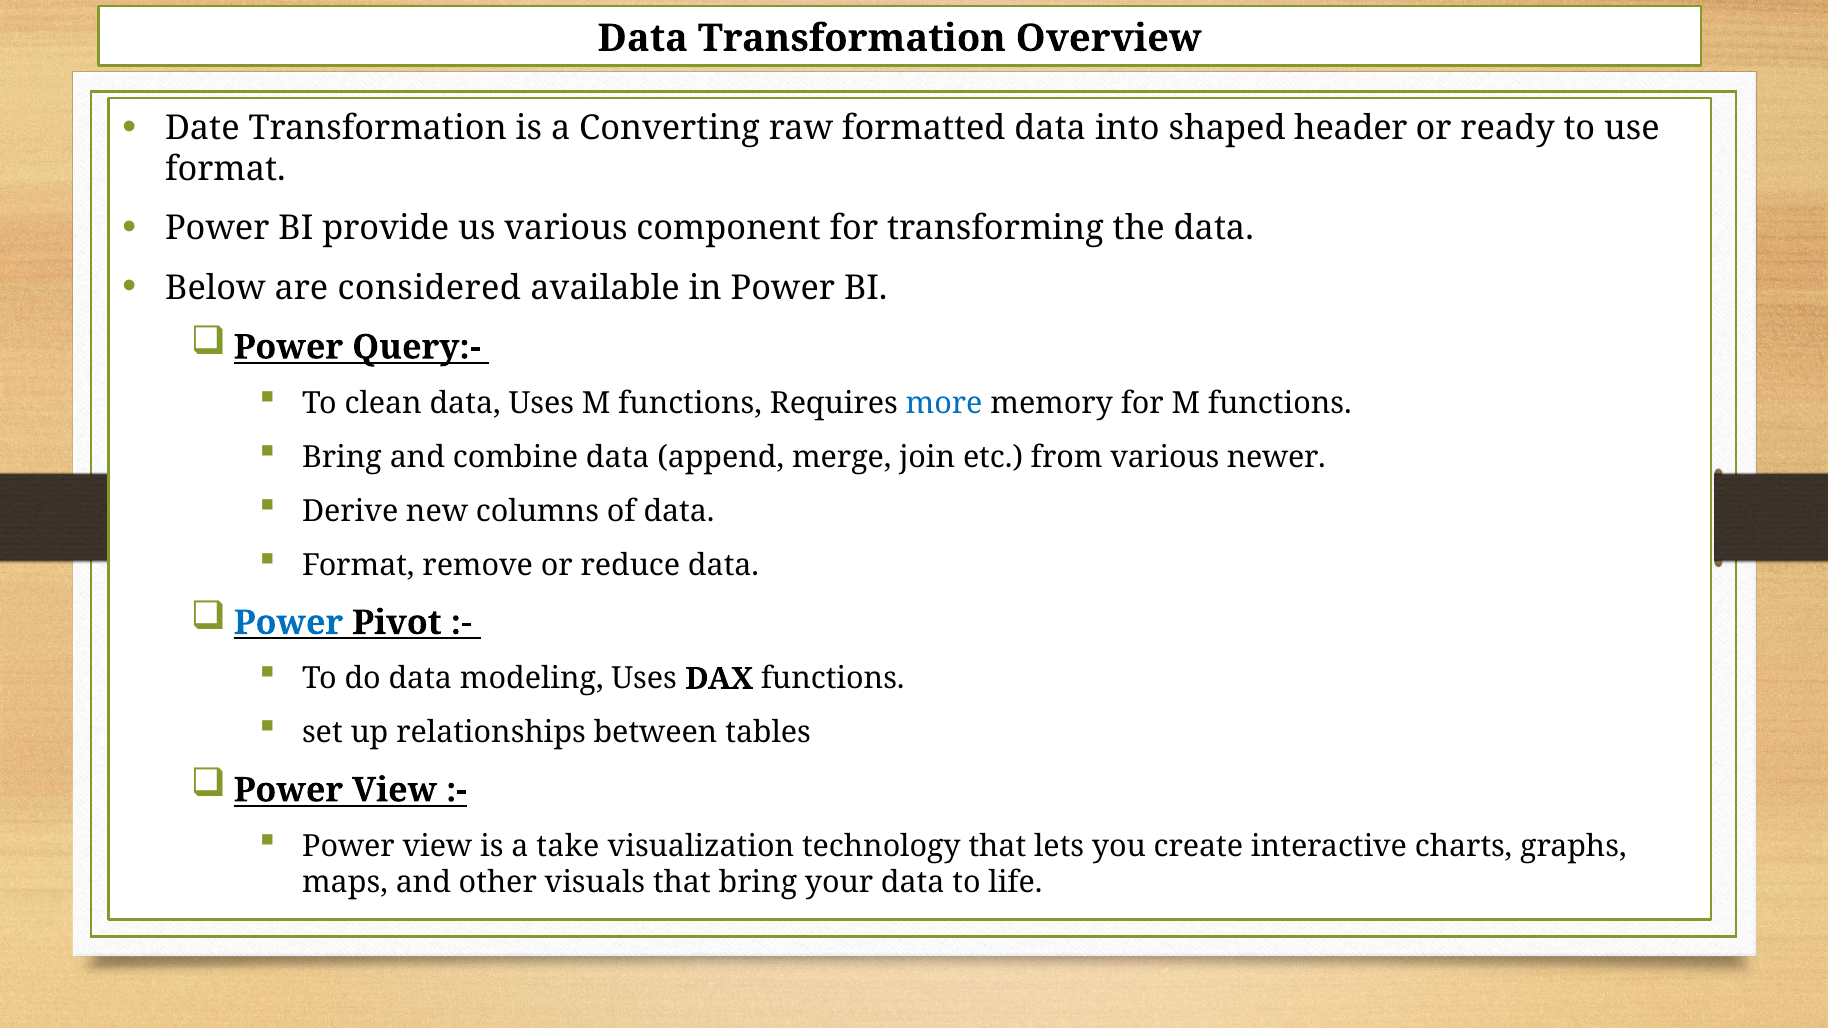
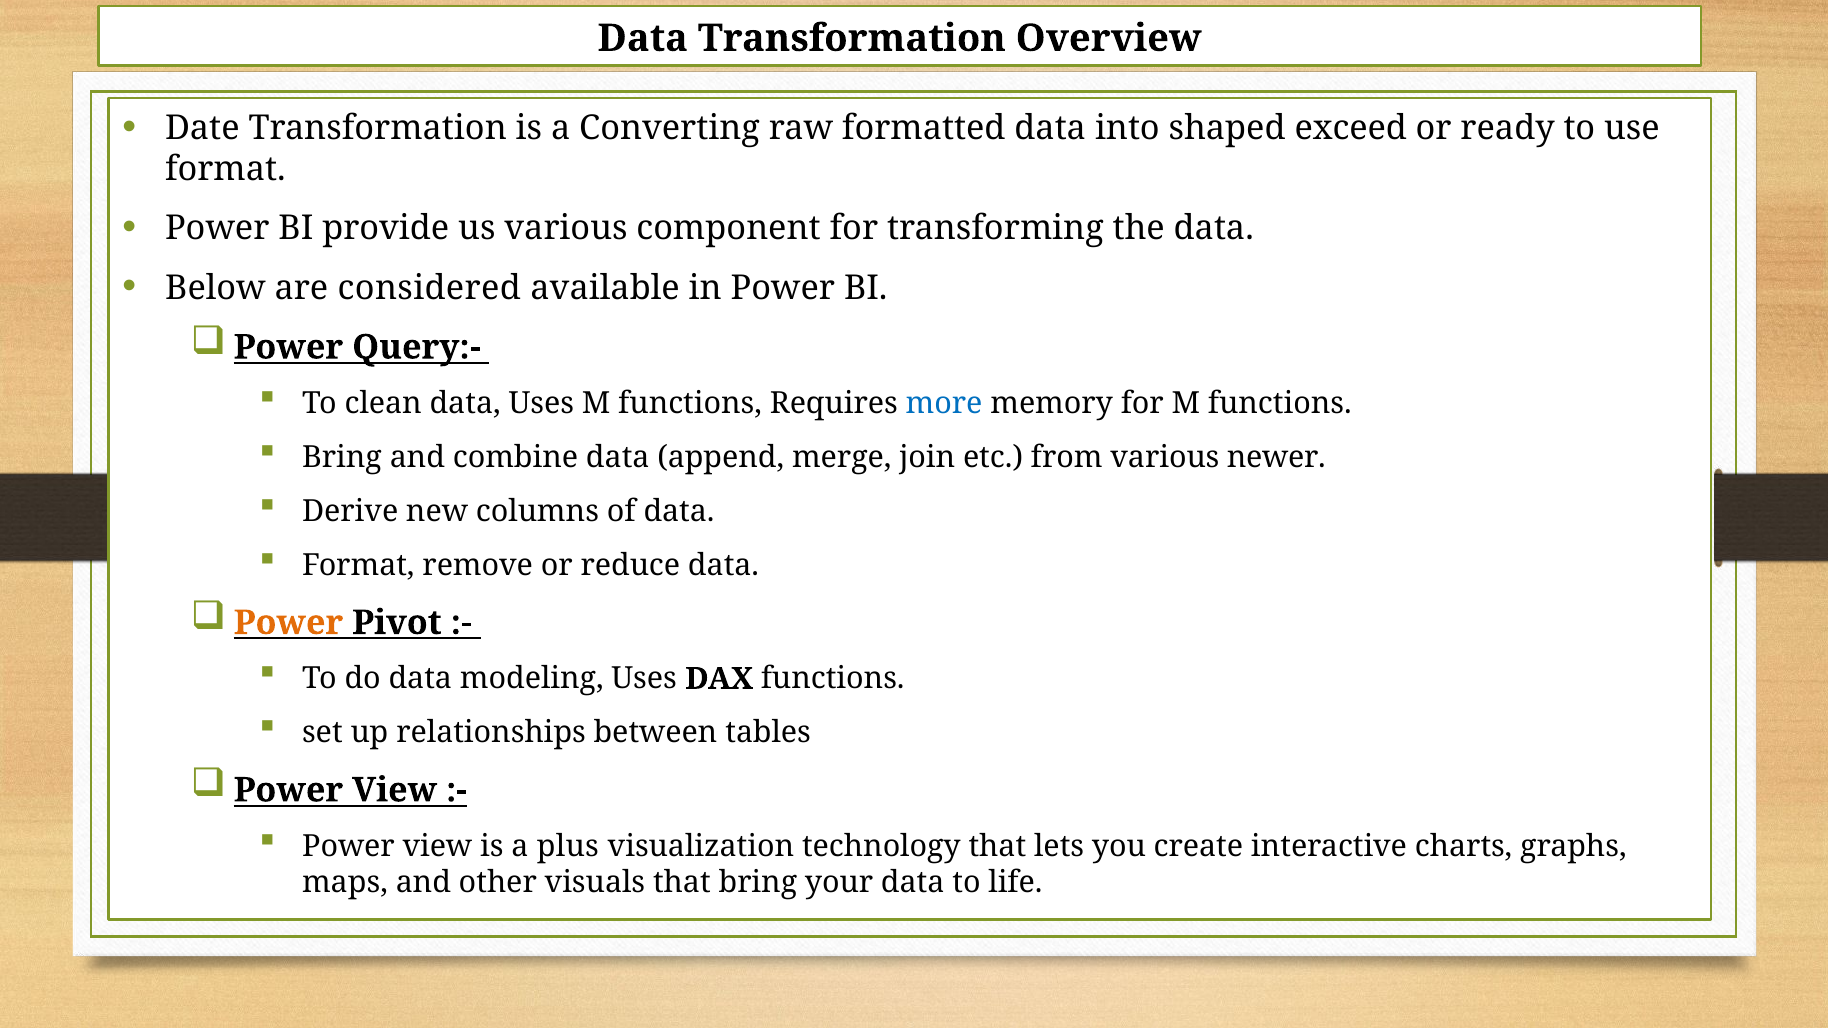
header: header -> exceed (1351, 128)
Power colour: blue -> orange (289, 623)
take: take -> plus (568, 846)
